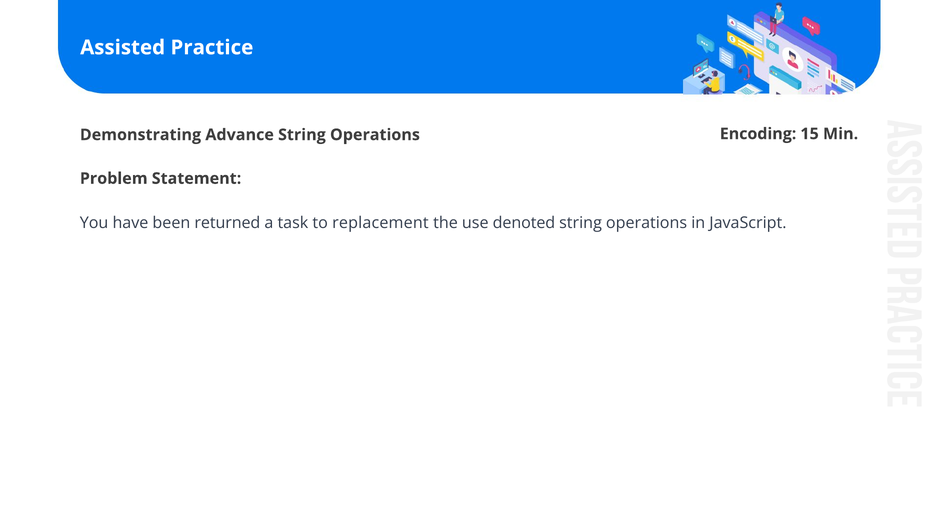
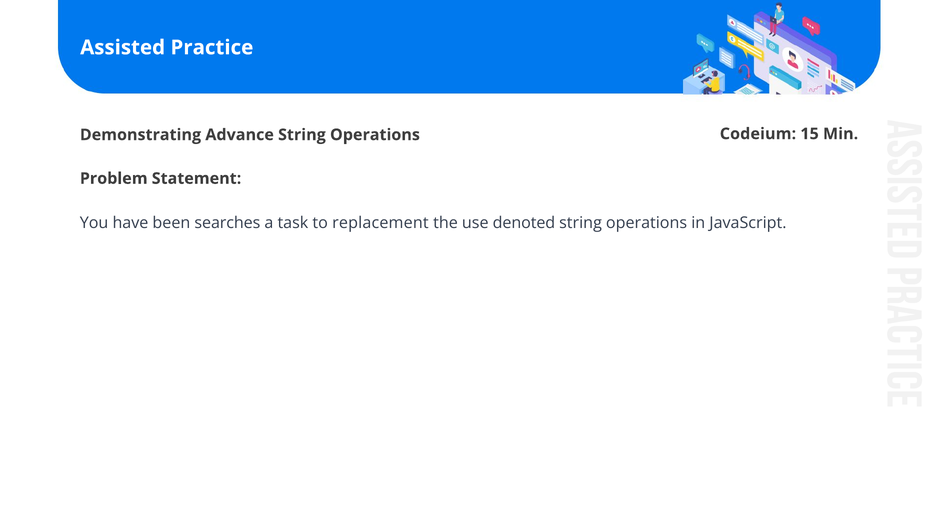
Encoding: Encoding -> Codeium (758, 134)
returned: returned -> searches (227, 223)
